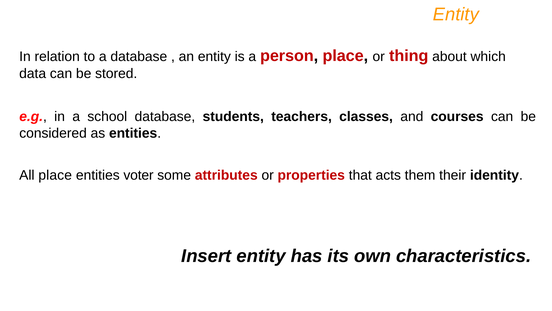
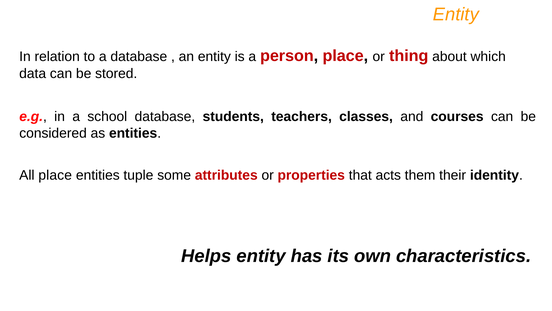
voter: voter -> tuple (138, 175)
Insert: Insert -> Helps (206, 256)
